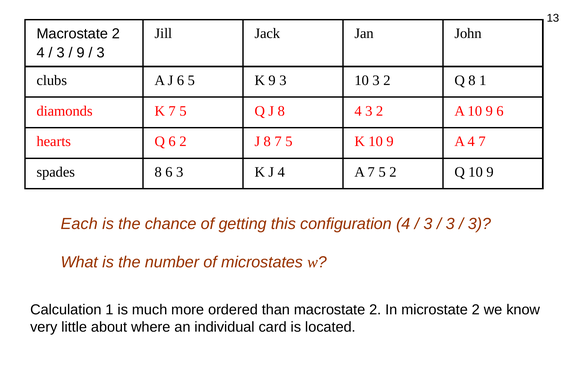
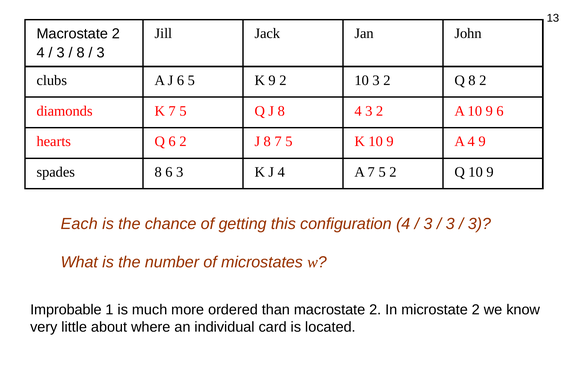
9: 9 -> 8 (81, 53)
9 3: 3 -> 2 (283, 80)
8 1: 1 -> 2 (483, 80)
4 7: 7 -> 9 (482, 141)
Calculation: Calculation -> Improbable (66, 310)
